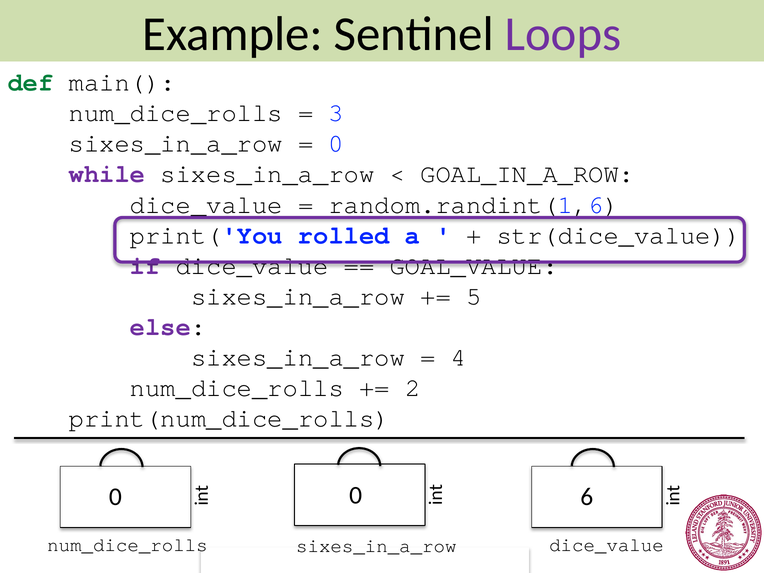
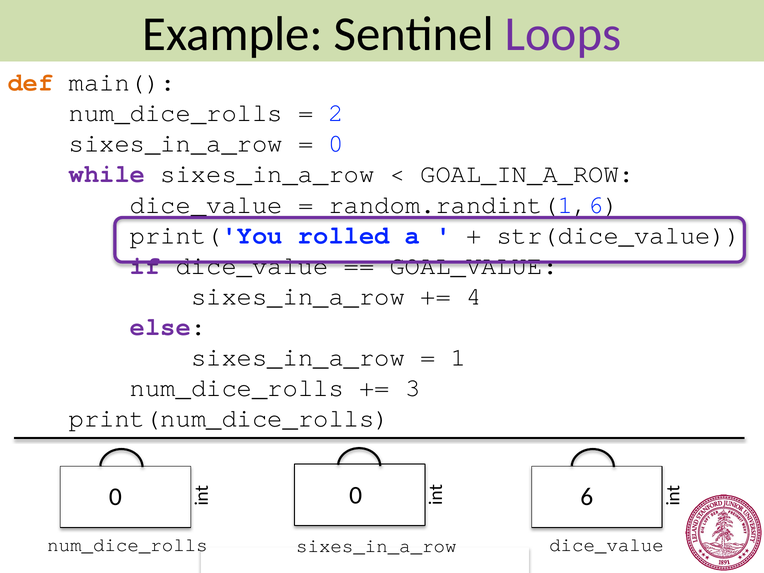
def colour: green -> orange (31, 82)
3: 3 -> 2 (336, 113)
5: 5 -> 4 (474, 296)
4: 4 -> 1 (459, 357)
2: 2 -> 3 (413, 388)
